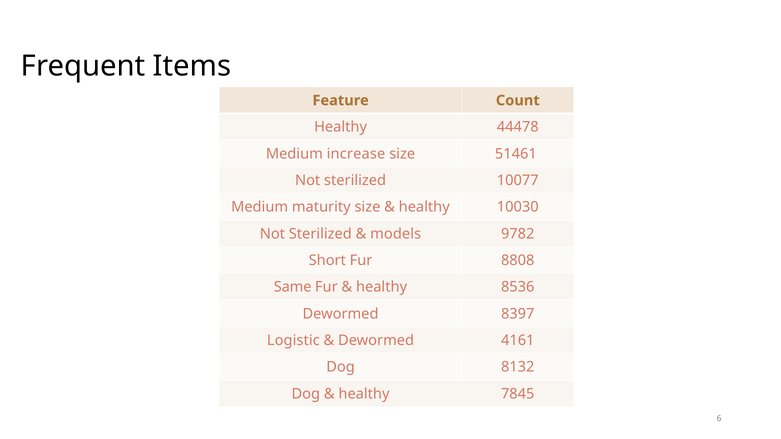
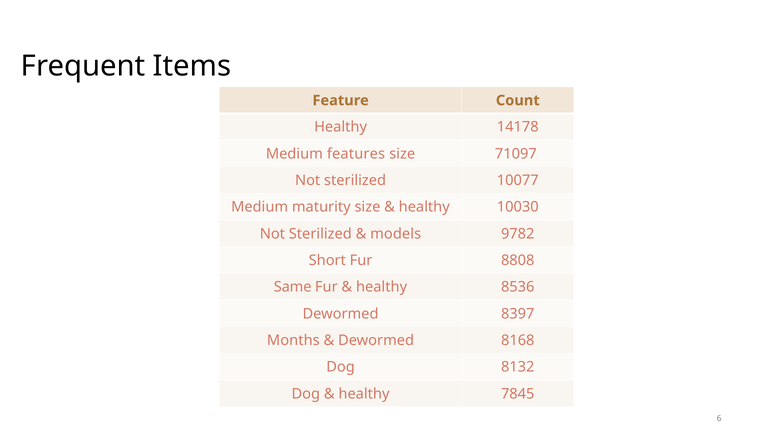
44478: 44478 -> 14178 (518, 127)
increase: increase -> features (356, 154)
51461: 51461 -> 71097 (516, 154)
Logistic: Logistic -> Months (293, 341)
4161: 4161 -> 8168 (518, 341)
